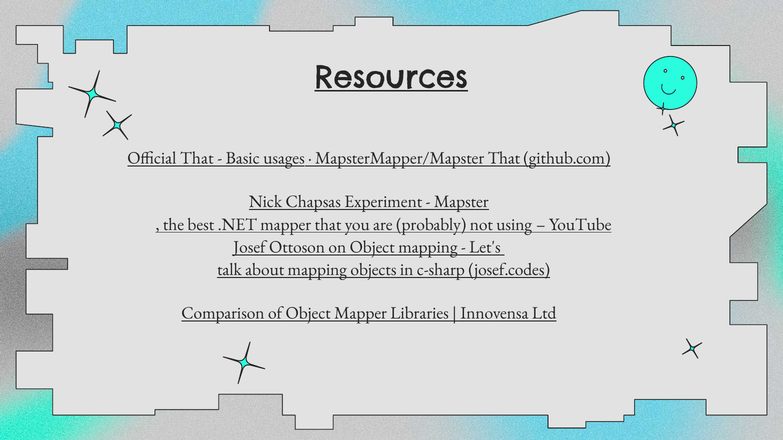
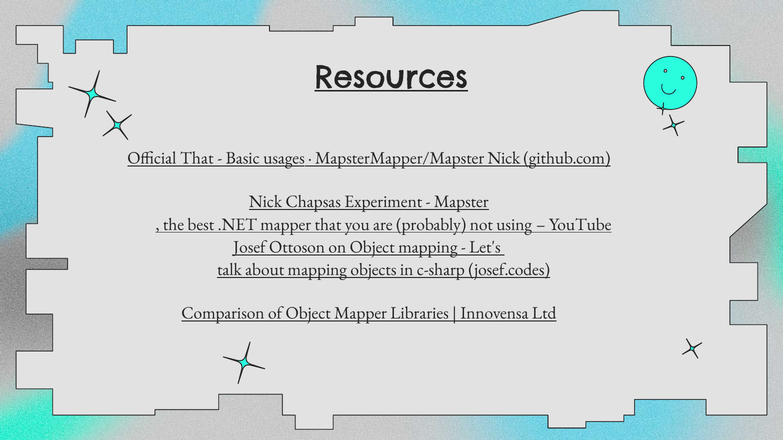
MapsterMapper/Mapster That: That -> Nick (504, 158)
